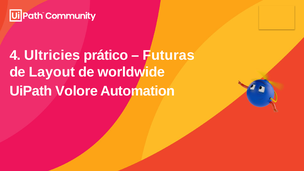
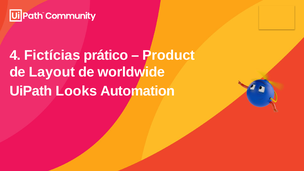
Ultricies: Ultricies -> Fictícias (52, 55)
Futuras: Futuras -> Product (169, 55)
Volore: Volore -> Looks (76, 91)
